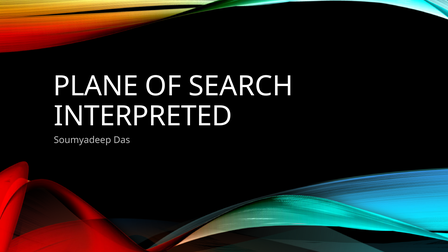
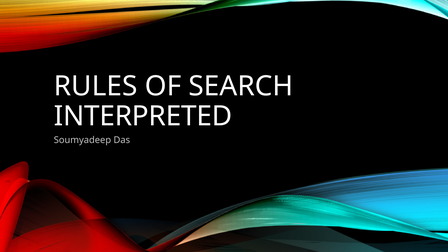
PLANE: PLANE -> RULES (96, 86)
